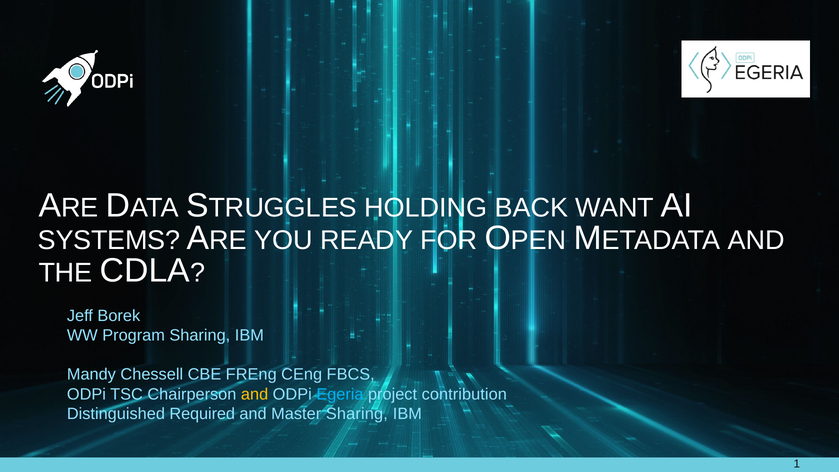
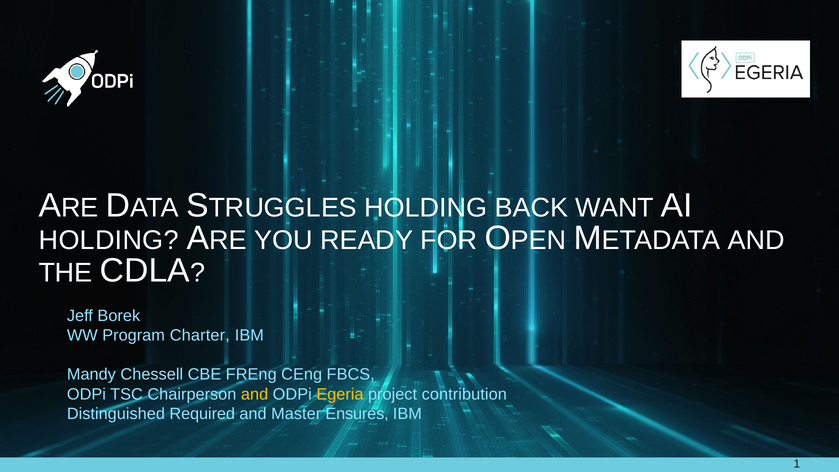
SYSTEMS: SYSTEMS -> HOLDING (109, 240)
Program Sharing: Sharing -> Charter (200, 335)
Egeria colour: light blue -> yellow (340, 394)
Master Sharing: Sharing -> Ensures (357, 414)
